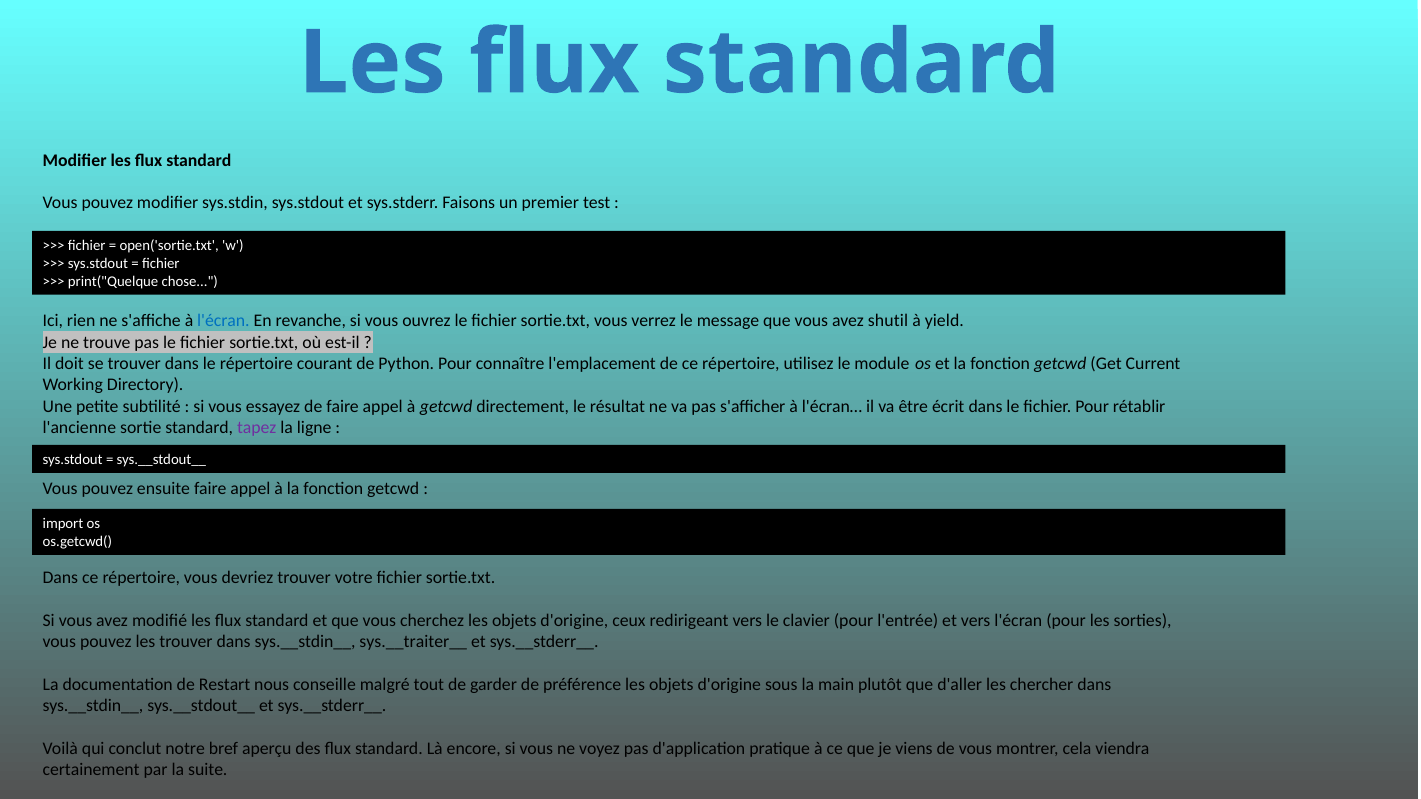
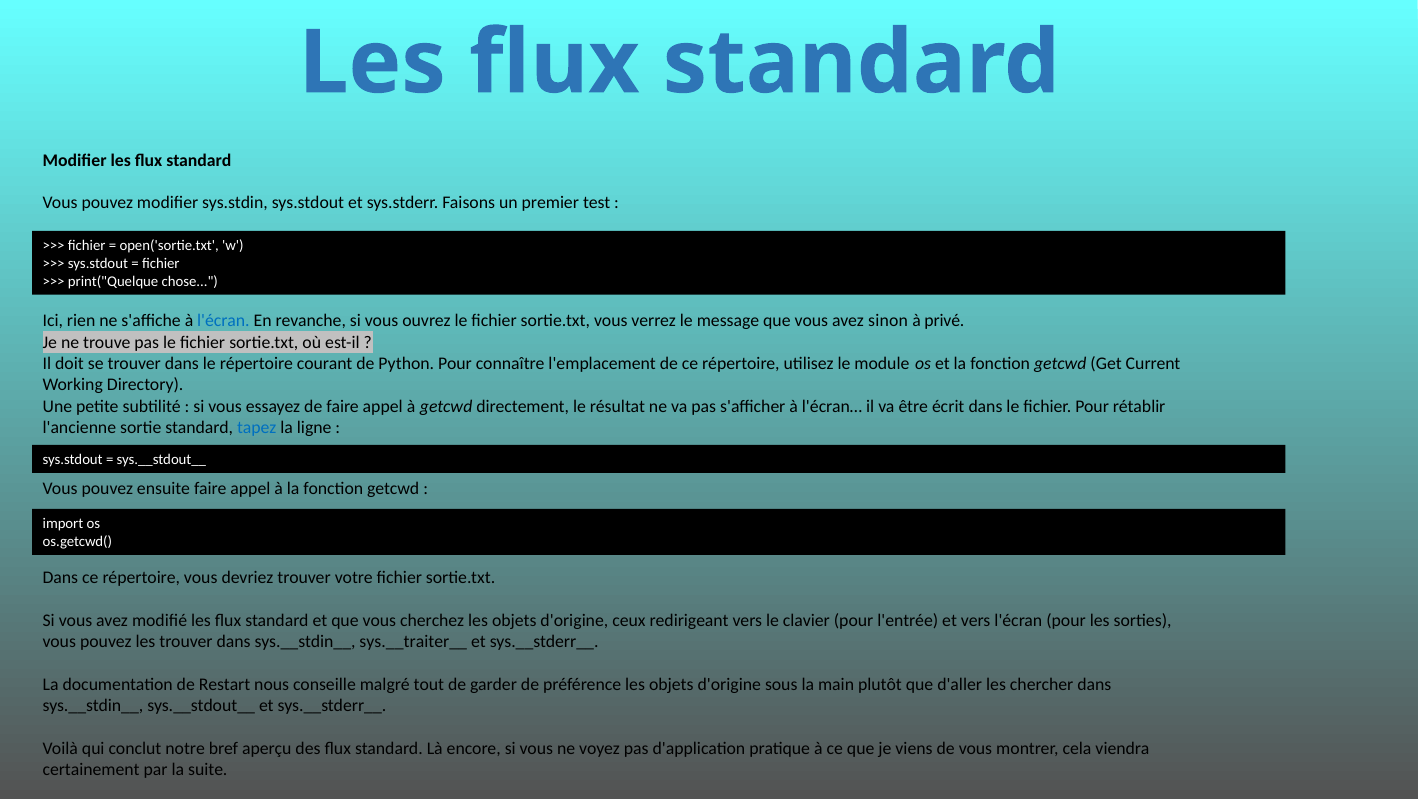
shutil: shutil -> sinon (888, 321)
yield: yield -> privé (944, 321)
tapez colour: purple -> blue (257, 428)
